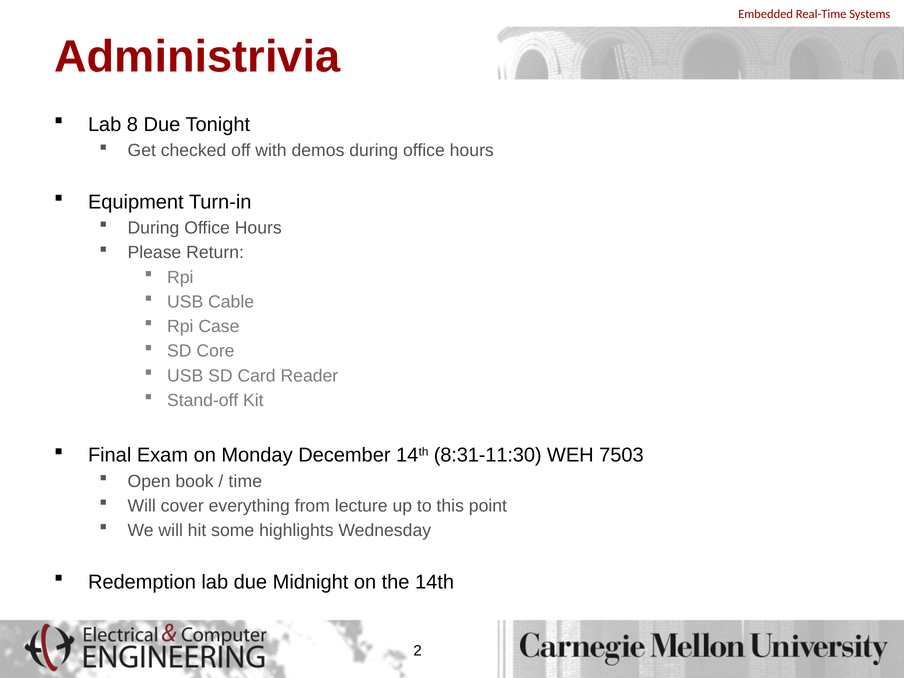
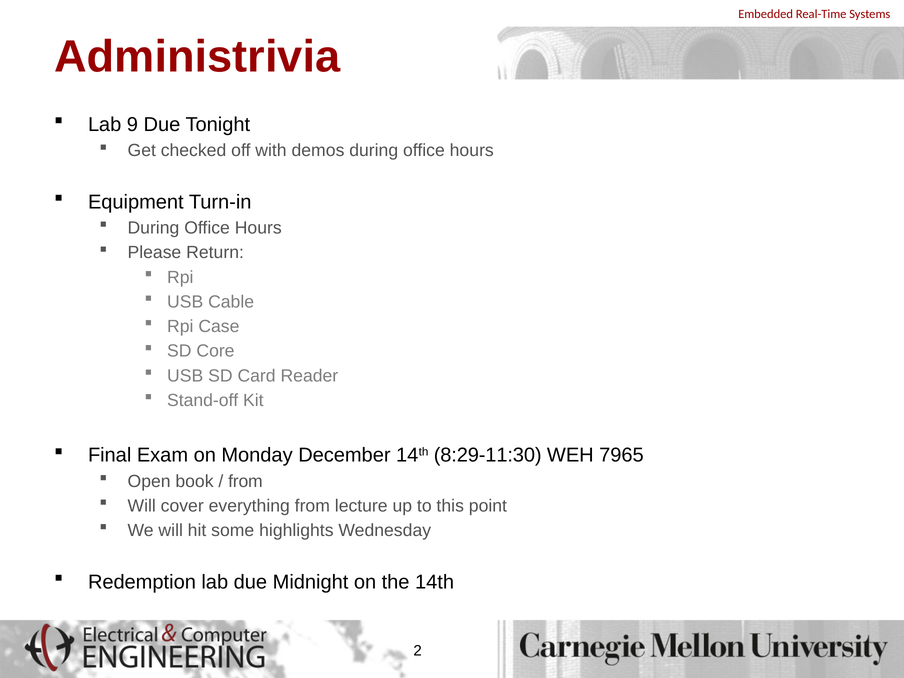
8: 8 -> 9 (132, 125)
8:31-11:30: 8:31-11:30 -> 8:29-11:30 (488, 455)
7503: 7503 -> 7965 (621, 455)
time: time -> from (245, 481)
